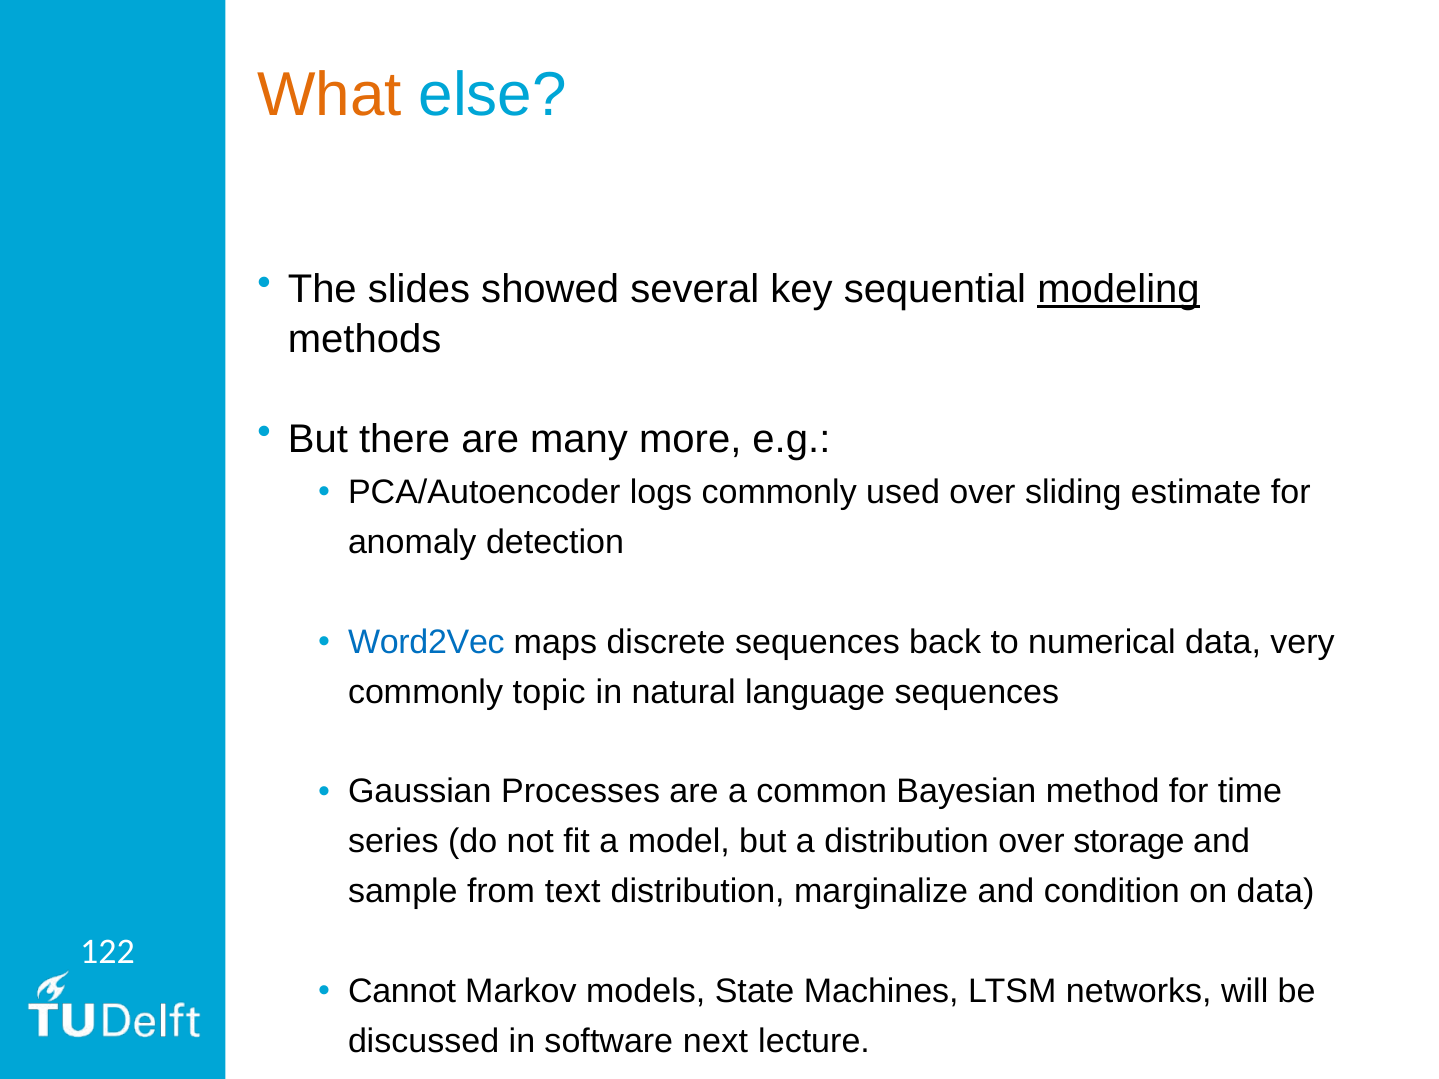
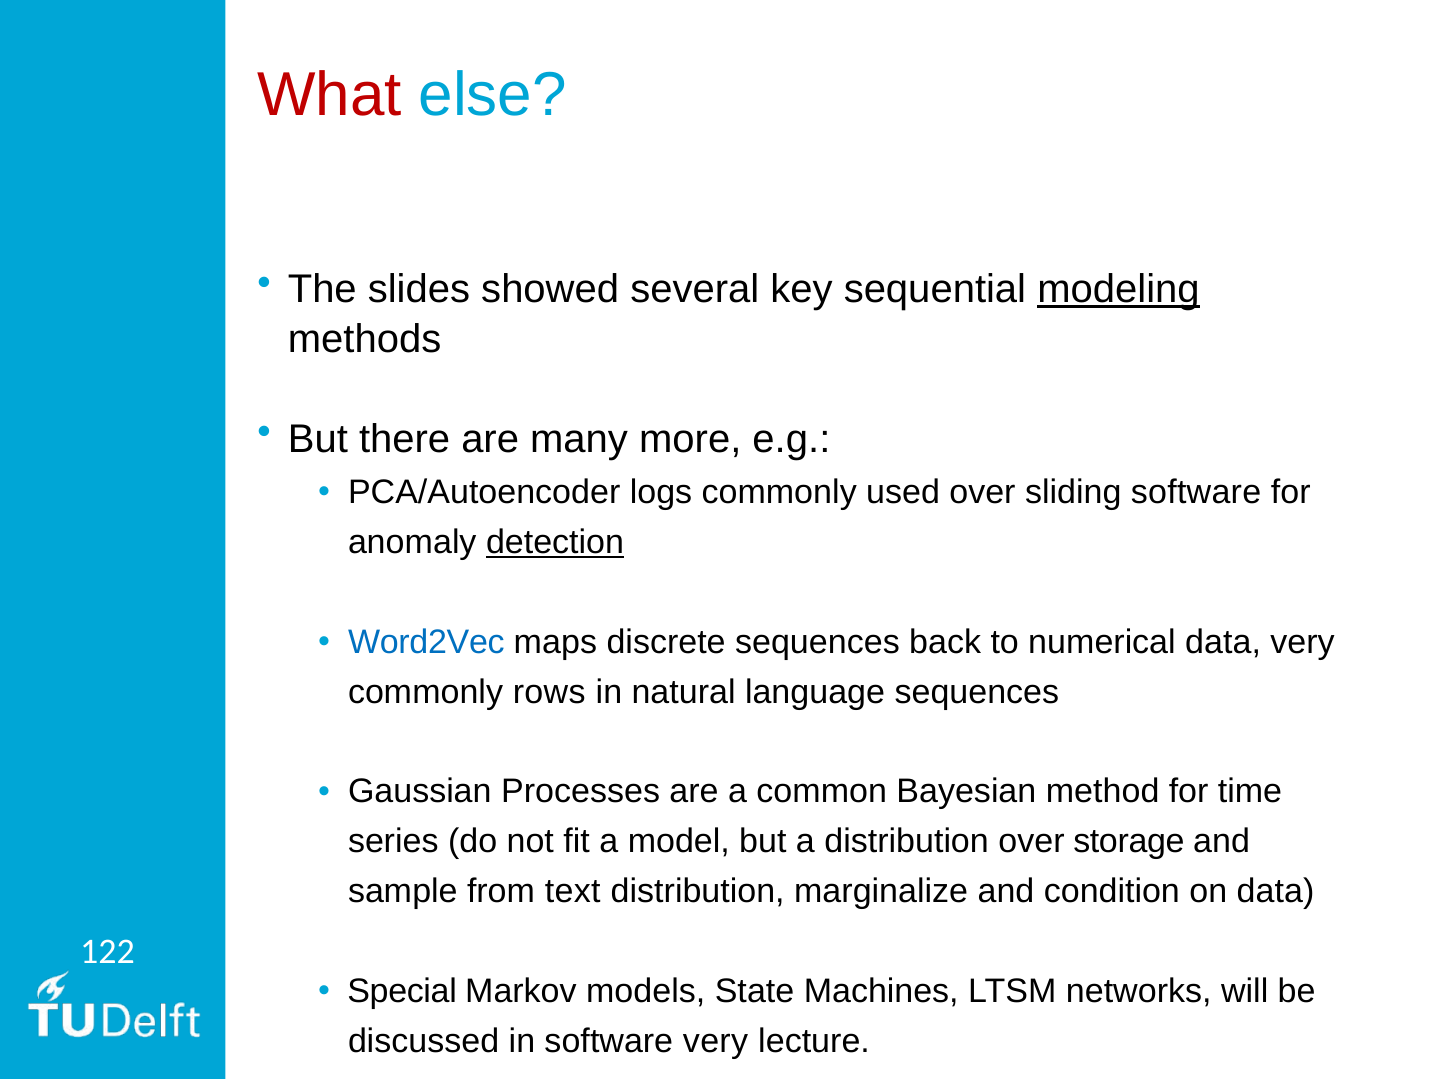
What colour: orange -> red (330, 95)
sliding estimate: estimate -> software (1196, 492)
detection underline: none -> present (555, 542)
topic: topic -> rows (549, 692)
Cannot: Cannot -> Special (402, 991)
software next: next -> very (716, 1041)
